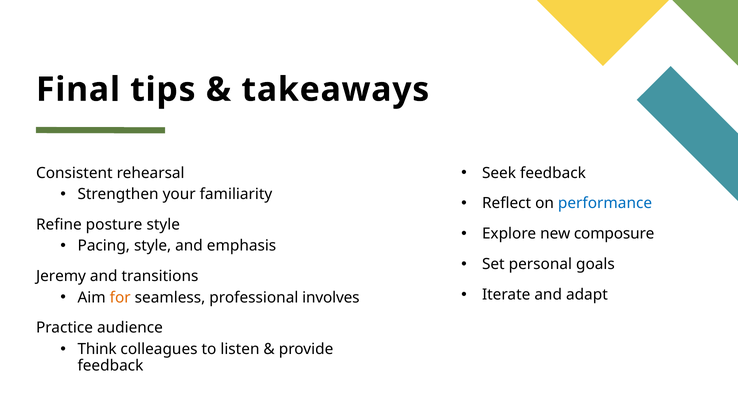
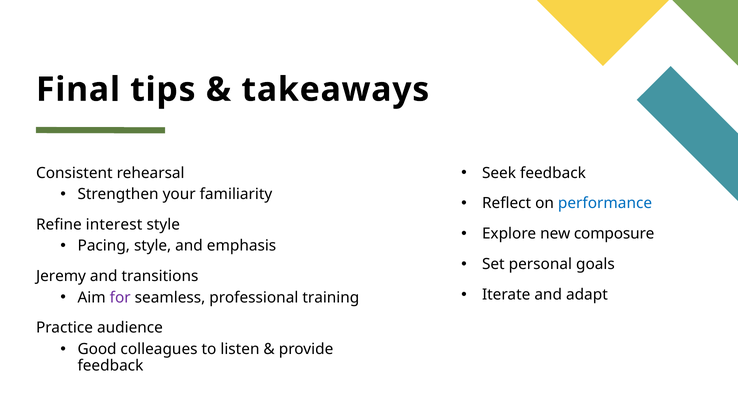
posture: posture -> interest (114, 225)
for colour: orange -> purple (120, 298)
involves: involves -> training (331, 298)
Think: Think -> Good (97, 349)
